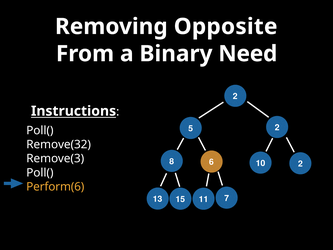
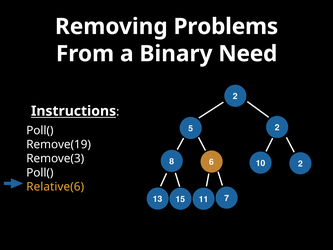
Opposite: Opposite -> Problems (226, 27)
Remove(32: Remove(32 -> Remove(19 (59, 144)
Perform(6: Perform(6 -> Relative(6 (55, 187)
